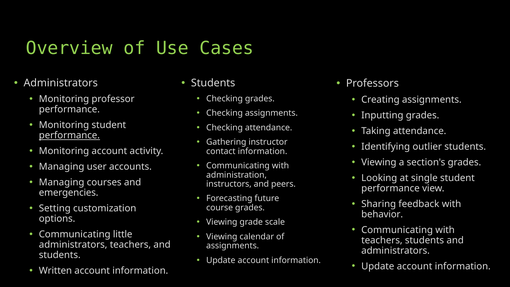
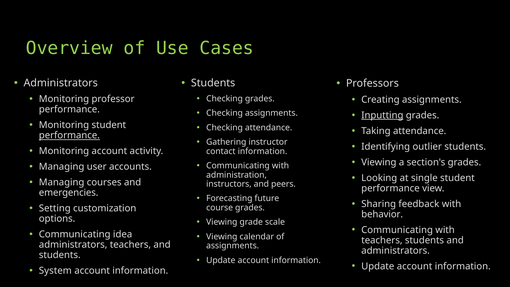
Inputting underline: none -> present (382, 115)
little: little -> idea (123, 234)
Written: Written -> System (55, 271)
